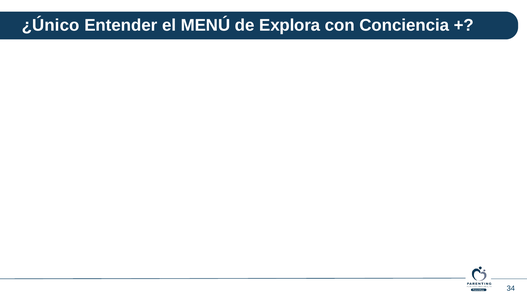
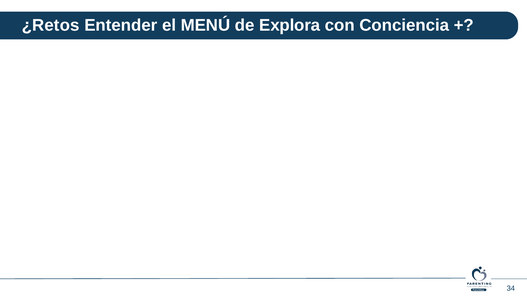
¿Único: ¿Único -> ¿Retos (51, 25)
